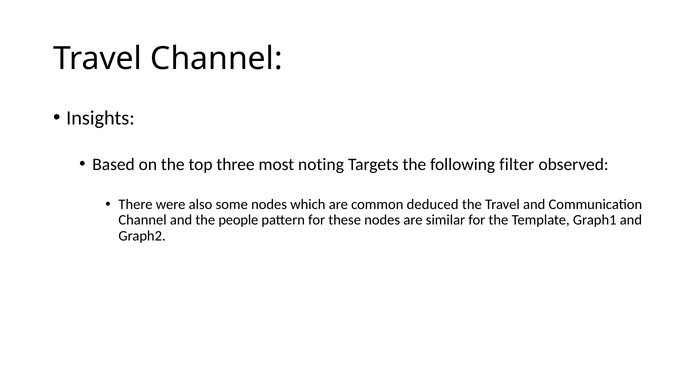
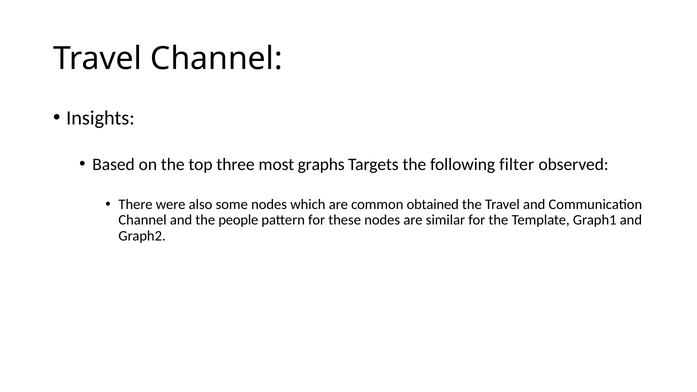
noting: noting -> graphs (321, 164)
deduced: deduced -> obtained (433, 204)
